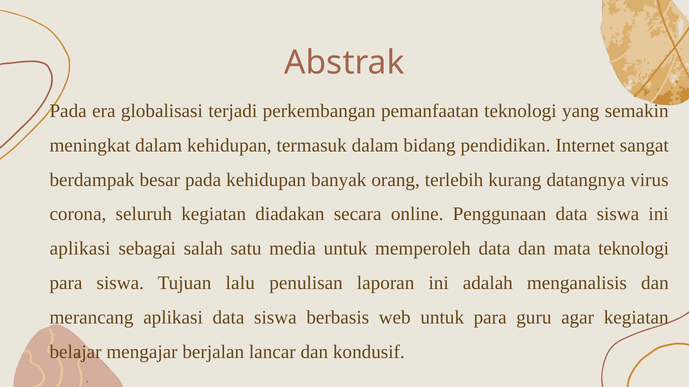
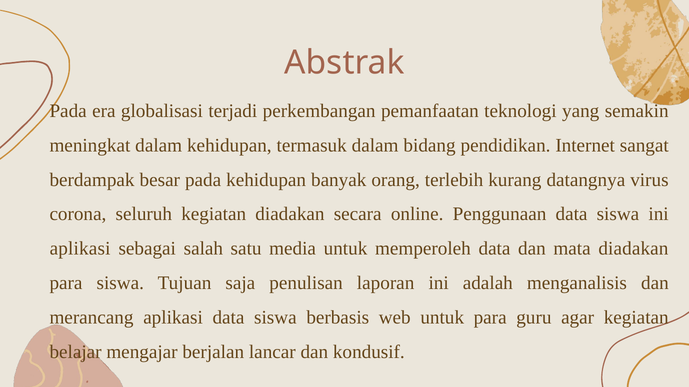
mata teknologi: teknologi -> diadakan (633, 249)
lalu: lalu -> saja (240, 283)
